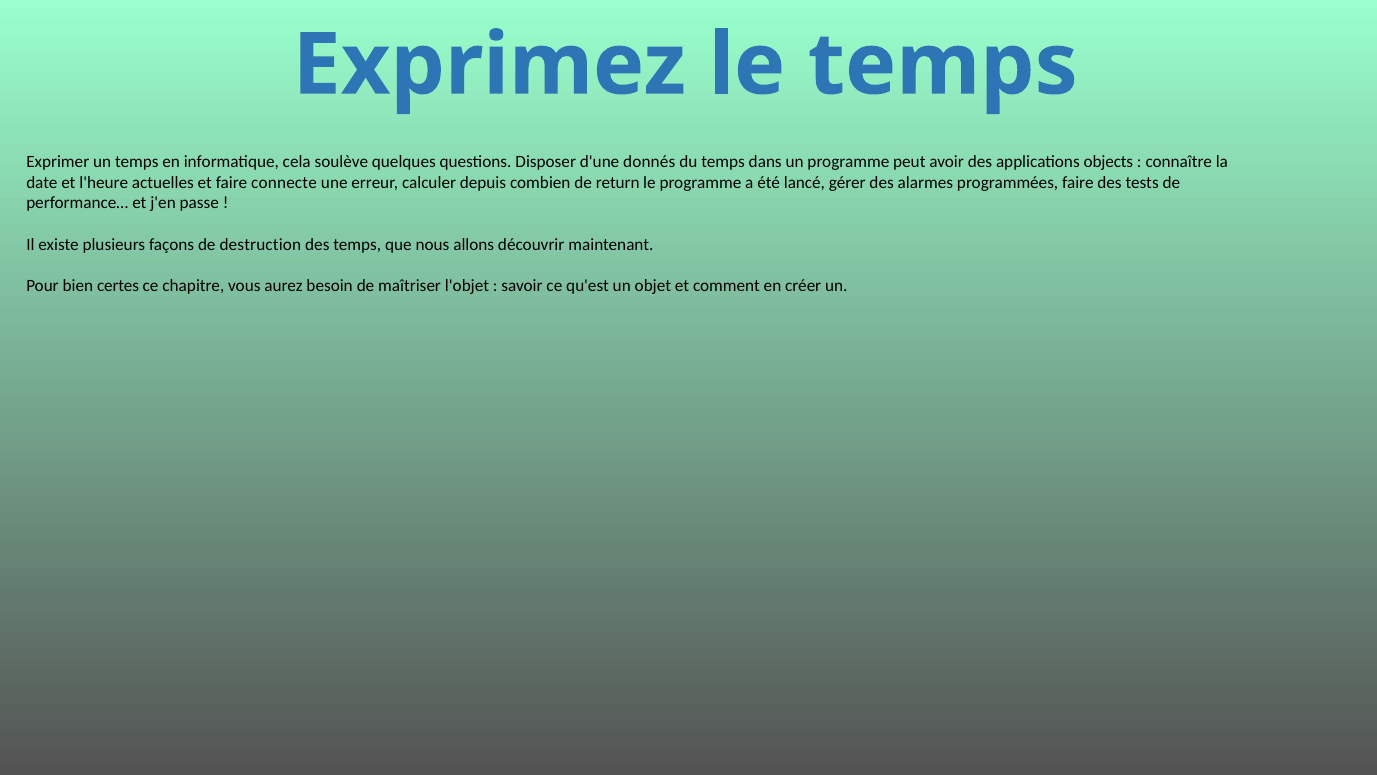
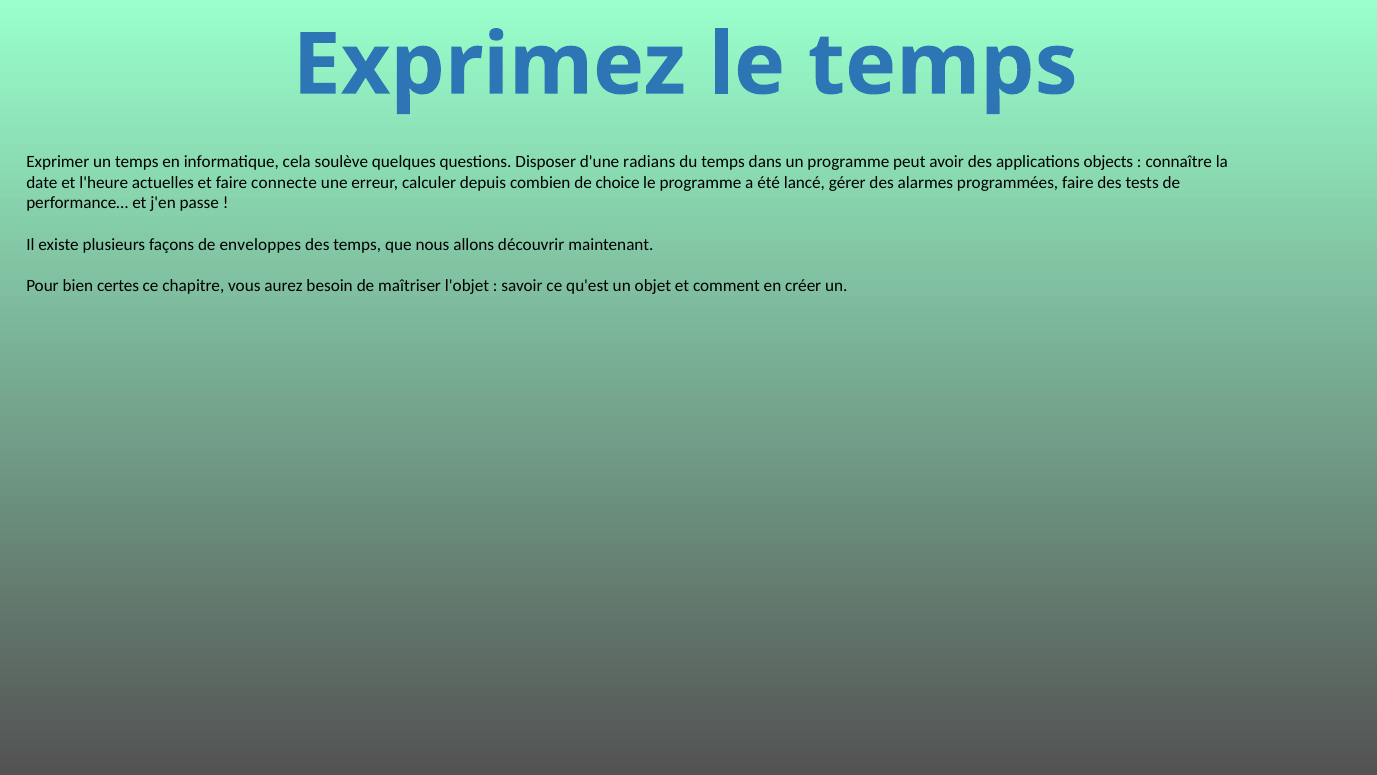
donnés: donnés -> radians (649, 162)
return: return -> choice (618, 182)
destruction: destruction -> enveloppes (260, 244)
